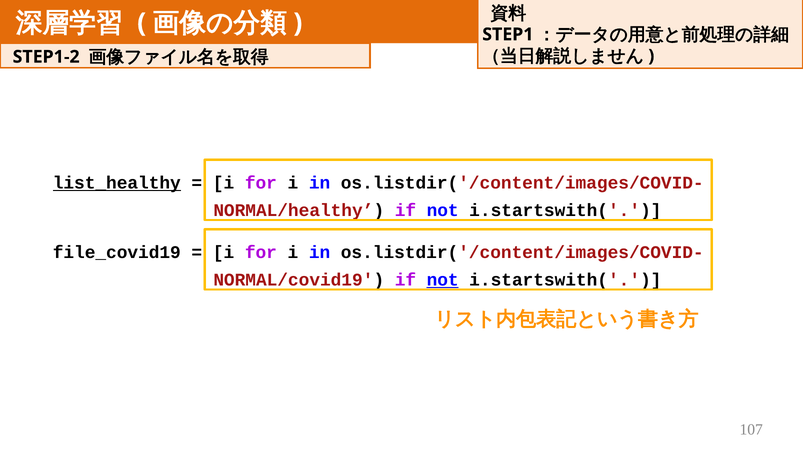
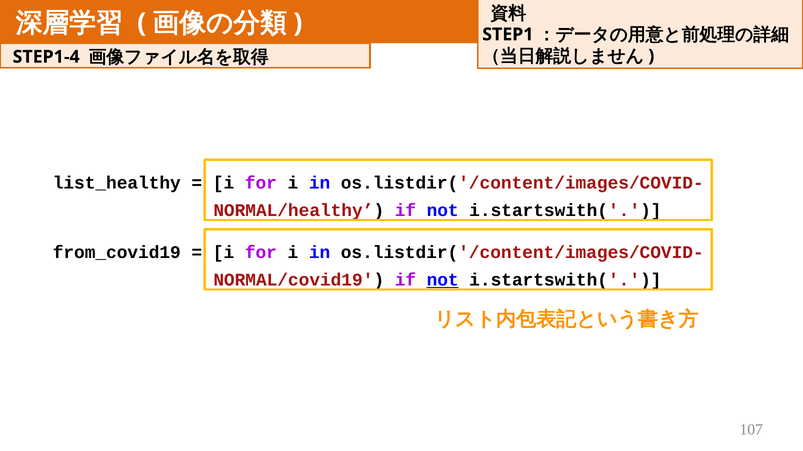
STEP1-2: STEP1-2 -> STEP1-4 (46, 57)
list_healthy underline: present -> none (117, 183)
file_covid19: file_covid19 -> from_covid19 (117, 253)
